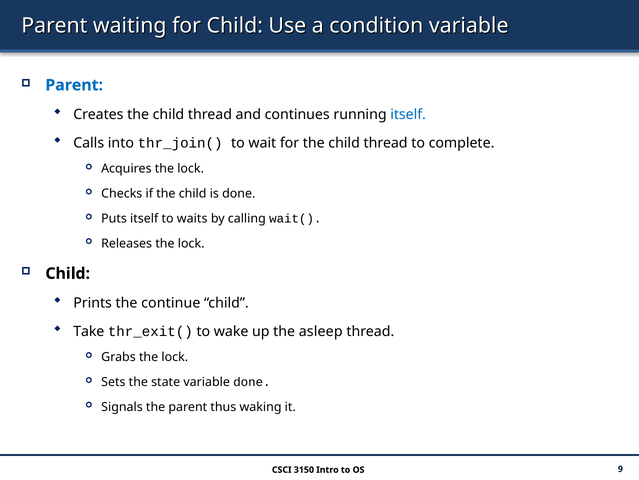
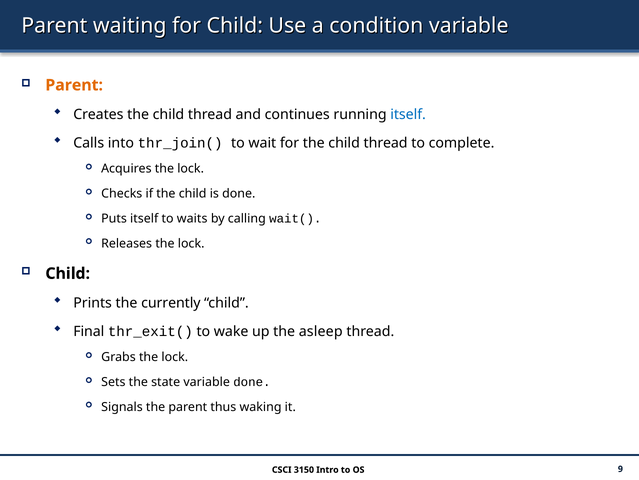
Parent colour: blue -> orange (74, 85)
continue: continue -> currently (171, 302)
Take: Take -> Final (89, 331)
